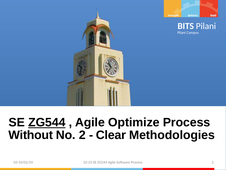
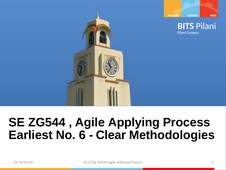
ZG544 underline: present -> none (47, 122)
Optimize: Optimize -> Applying (134, 122)
Without: Without -> Earliest (31, 135)
No 2: 2 -> 6 (82, 135)
